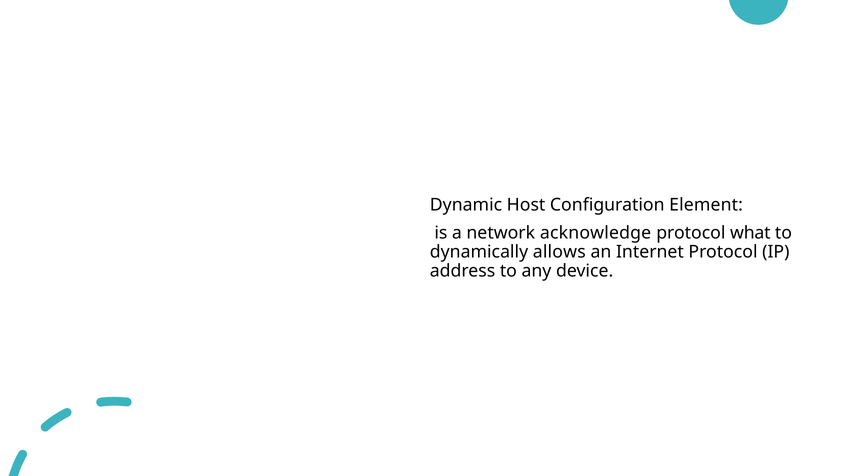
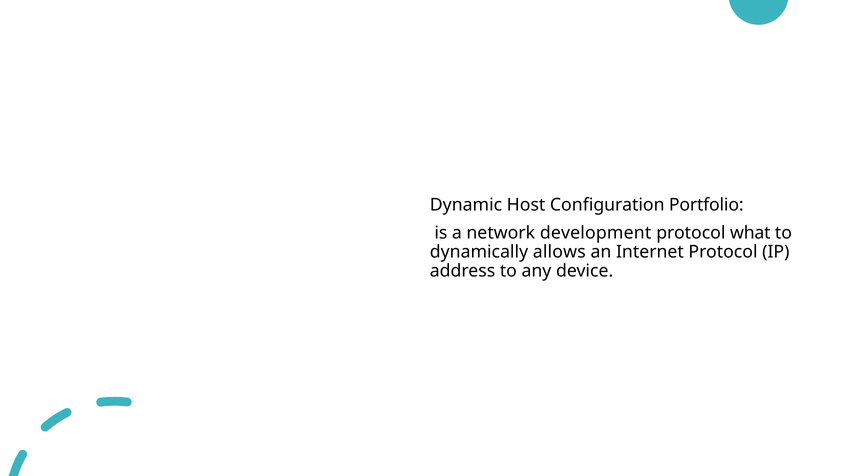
Element: Element -> Portfolio (706, 205)
acknowledge: acknowledge -> development (596, 233)
